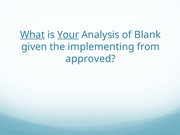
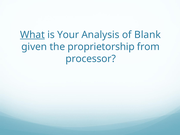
Your underline: present -> none (68, 35)
implementing: implementing -> proprietorship (101, 47)
approved: approved -> processor (91, 59)
